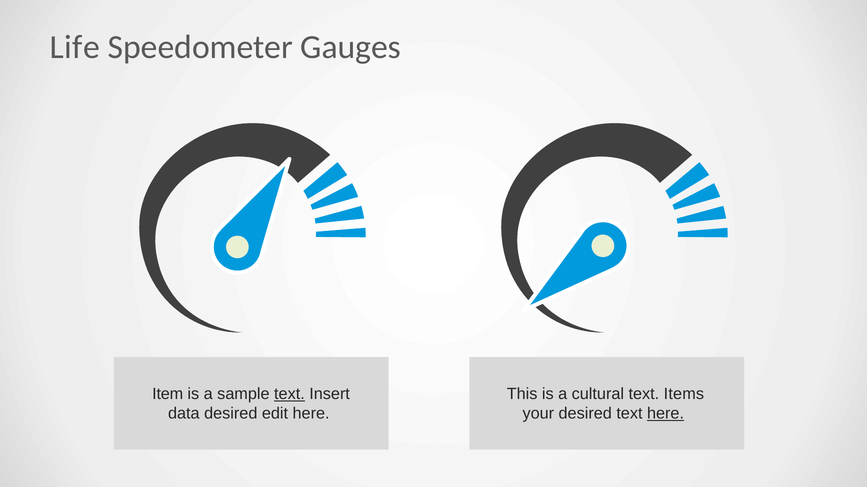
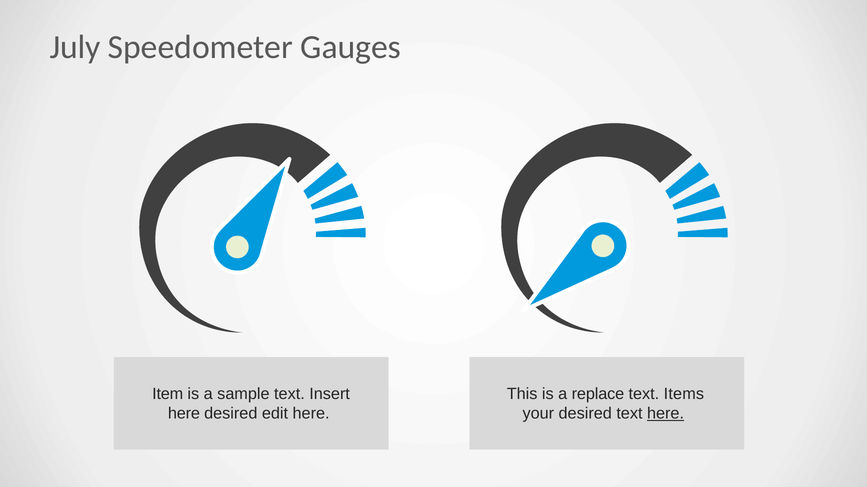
Life: Life -> July (75, 47)
text underline: present -> none (289, 394)
cultural: cultural -> replace (598, 394)
data: data -> here (184, 414)
